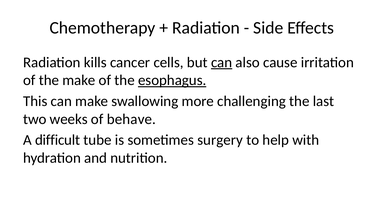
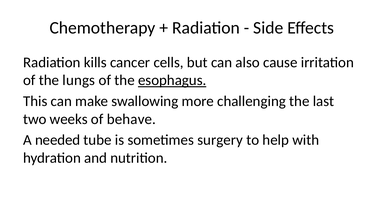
can underline: present -> none (222, 62)
the make: make -> lungs (79, 80)
difficult: difficult -> needed (58, 140)
